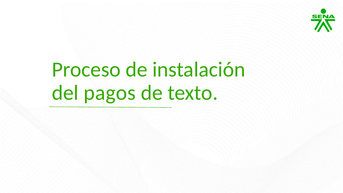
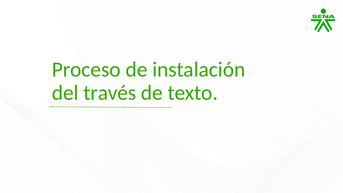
pagos: pagos -> través (110, 93)
